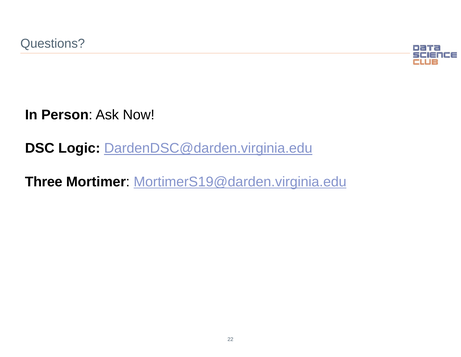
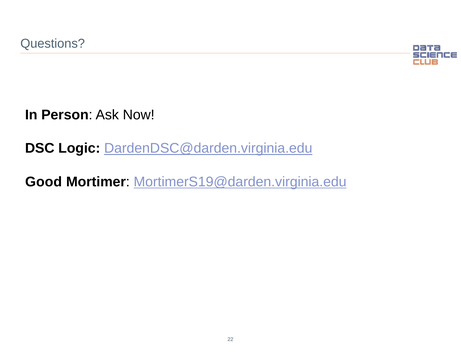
Three: Three -> Good (44, 182)
